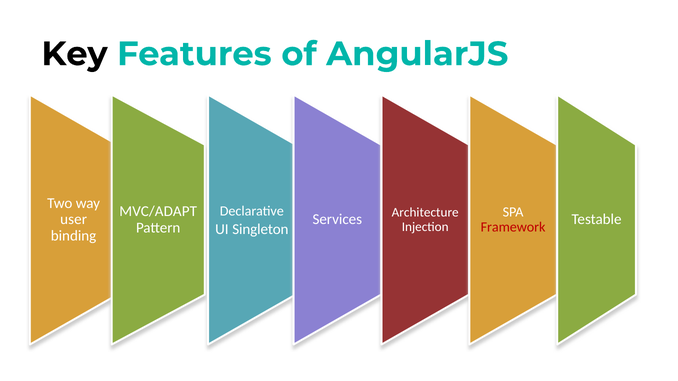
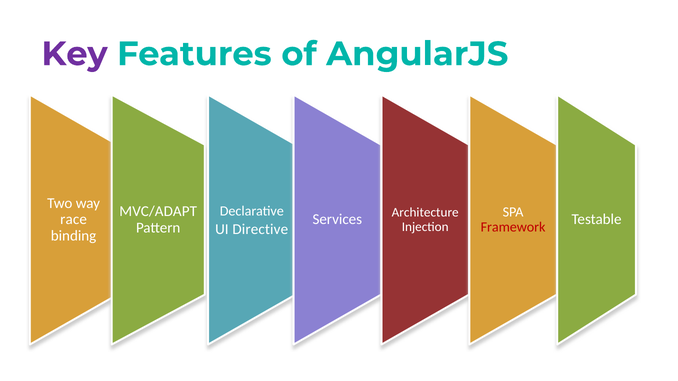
Key colour: black -> purple (75, 54)
user: user -> race (74, 220)
Singleton: Singleton -> Directive (260, 230)
